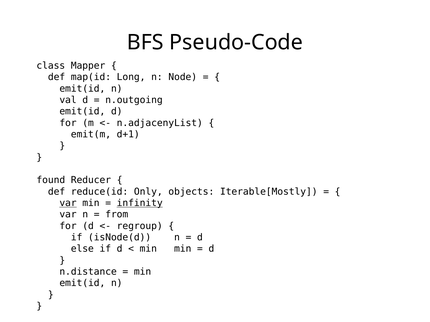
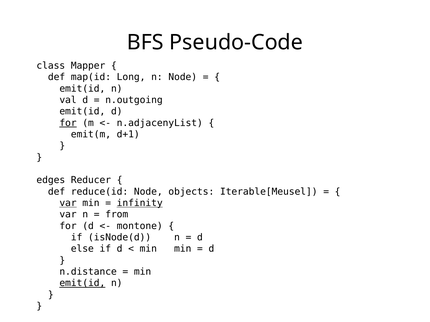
for underline: none -> present (68, 123)
found: found -> edges (51, 180)
reduce(id Only: Only -> Node (148, 192)
Iterable[Mostly: Iterable[Mostly -> Iterable[Meusel (269, 192)
regroup: regroup -> montone (140, 226)
emit(id underline: none -> present (82, 284)
